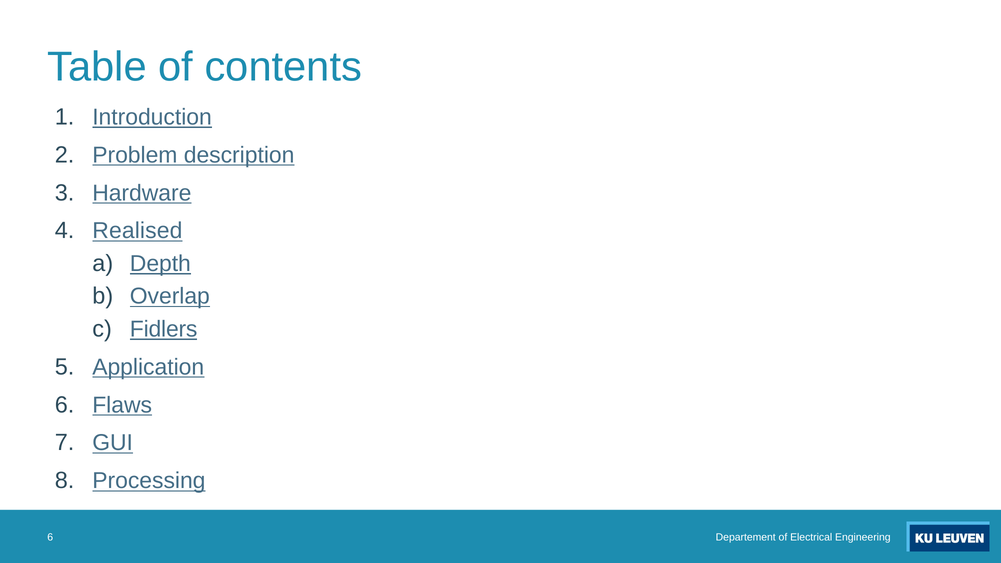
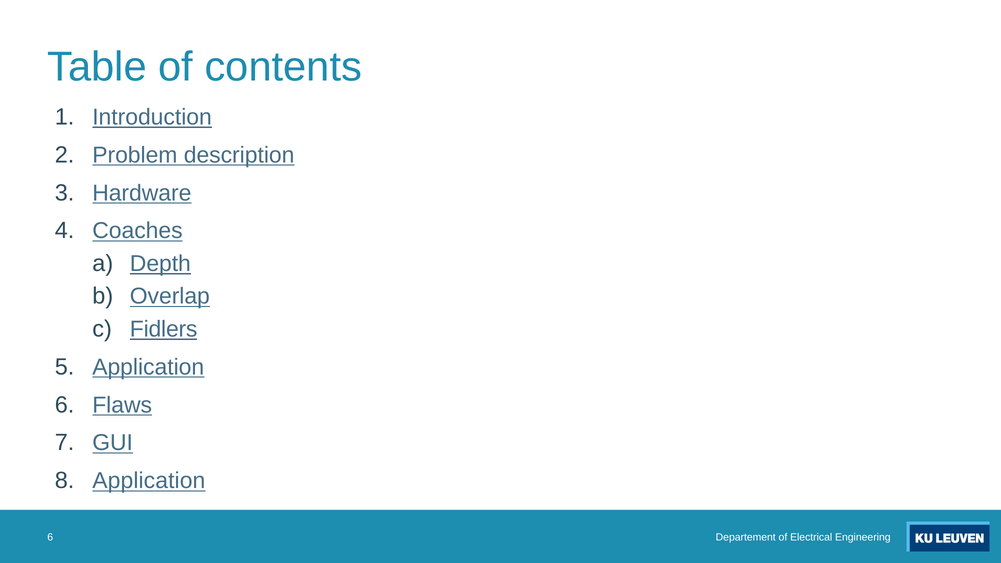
Realised: Realised -> Coaches (137, 231)
Processing: Processing -> Application (149, 481)
